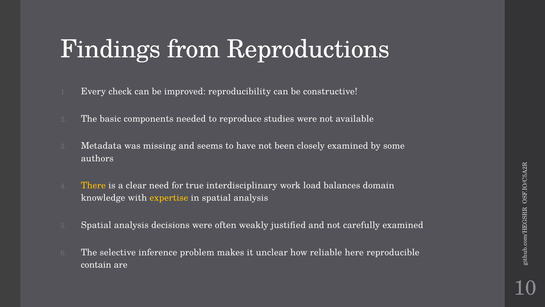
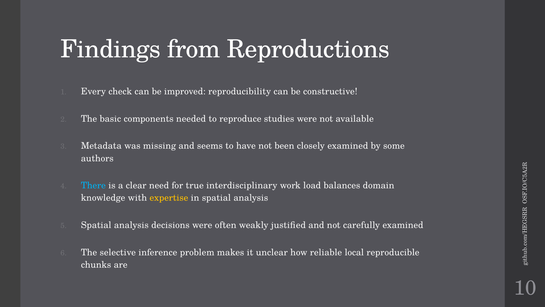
There colour: yellow -> light blue (93, 185)
here: here -> local (354, 252)
contain: contain -> chunks (96, 264)
